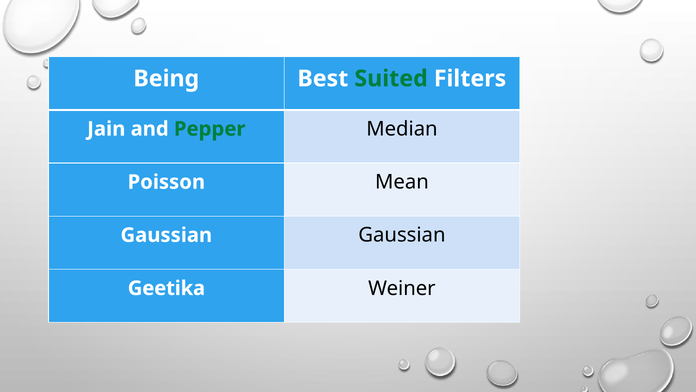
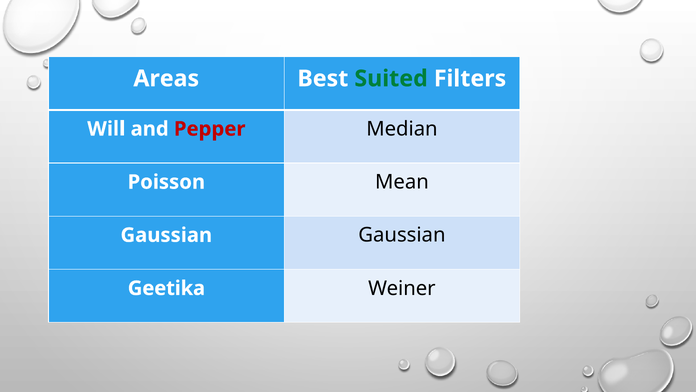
Being: Being -> Areas (166, 78)
Jain: Jain -> Will (106, 129)
Pepper colour: green -> red (210, 129)
